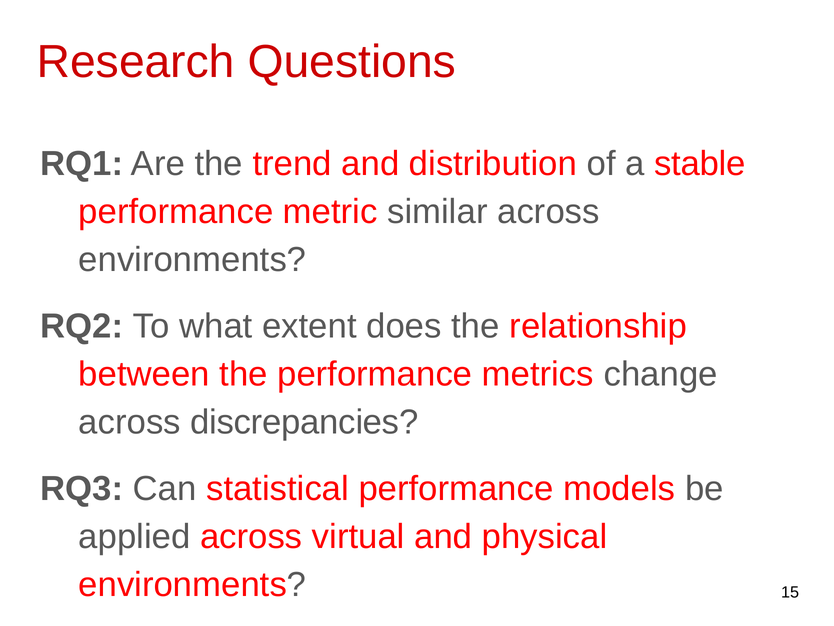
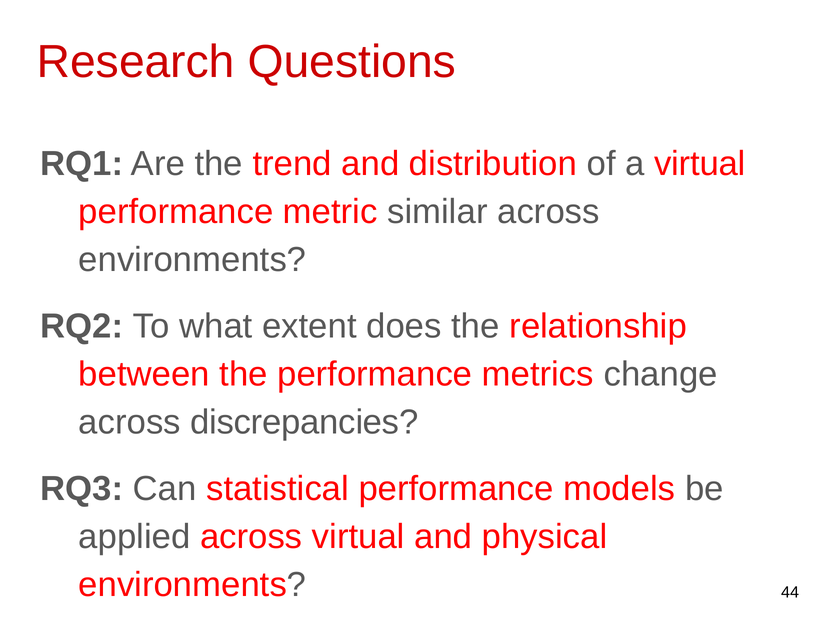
a stable: stable -> virtual (700, 164)
15: 15 -> 44 (790, 592)
